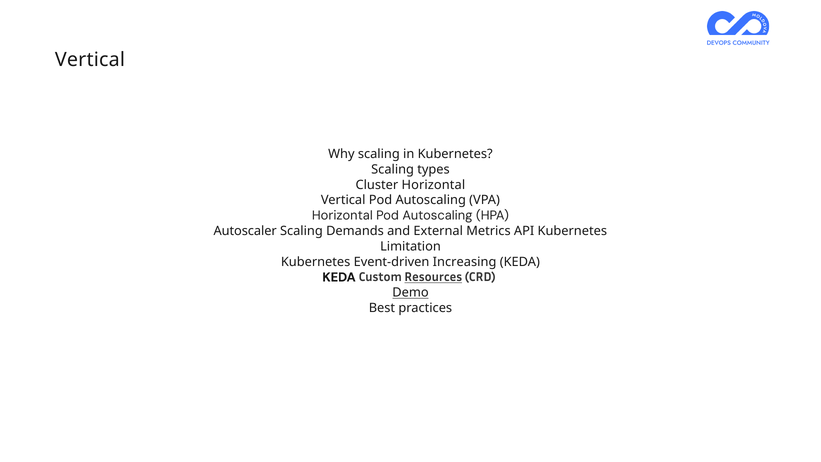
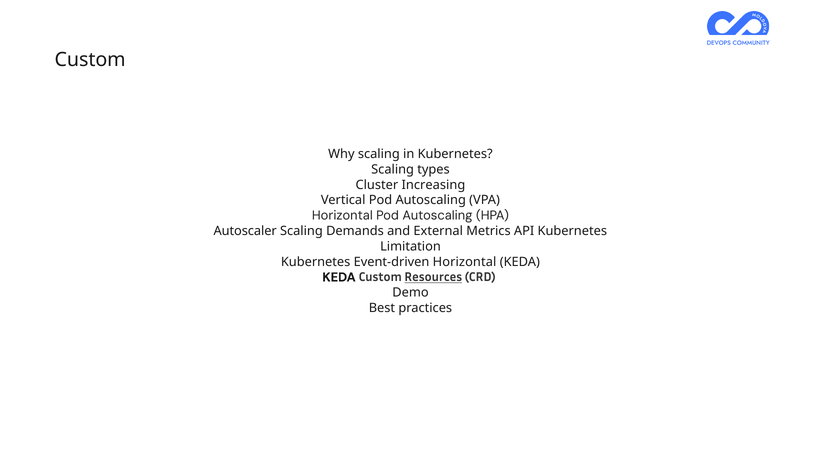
Vertical: Vertical -> Custom (90, 59)
Cluster Horizontal: Horizontal -> Increasing (433, 185)
Event-driven Increasing: Increasing -> Horizontal (465, 262)
Demo underline: present -> none (410, 293)
